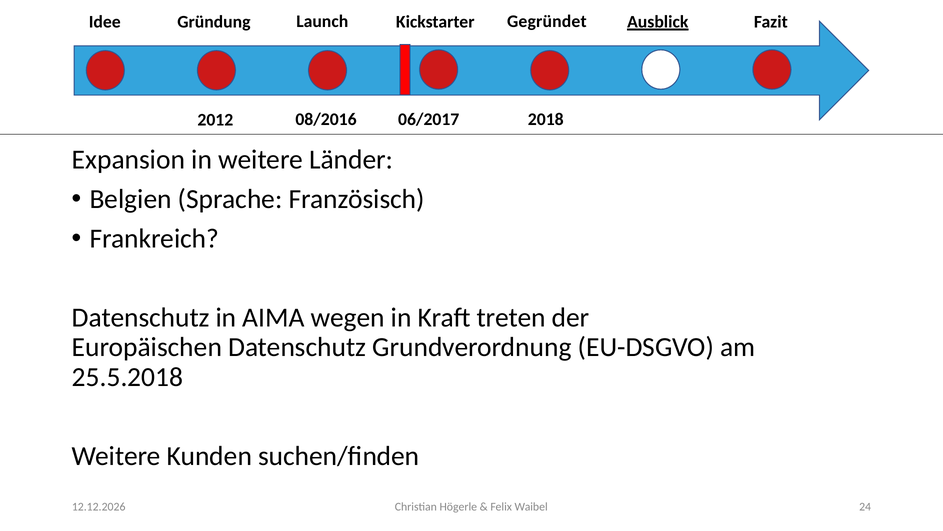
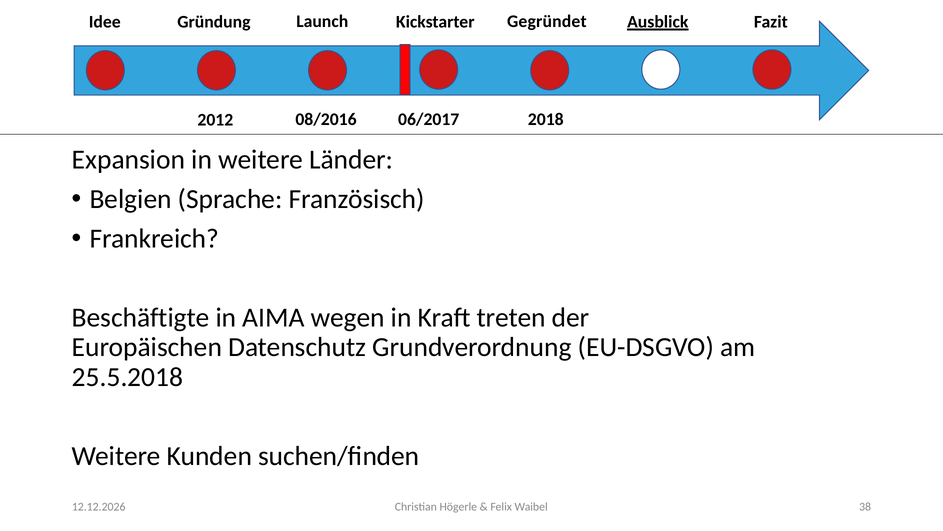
Datenschutz: Datenschutz -> Beschäftigte (141, 317)
24: 24 -> 38 (865, 506)
